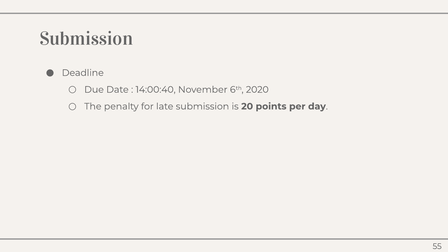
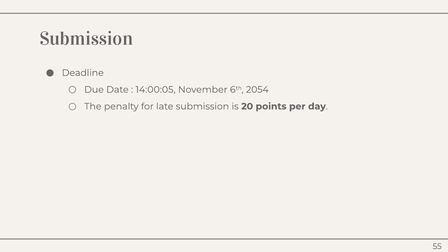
14:00:40: 14:00:40 -> 14:00:05 (156, 90)
2020: 2020 -> 2054 (257, 90)
